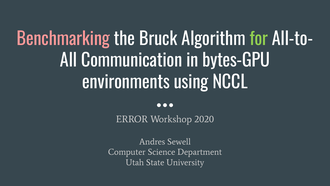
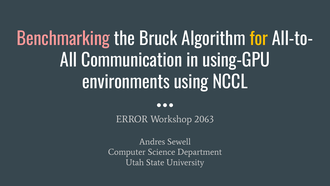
for colour: light green -> yellow (259, 39)
bytes-GPU: bytes-GPU -> using-GPU (236, 61)
2020: 2020 -> 2063 (204, 119)
